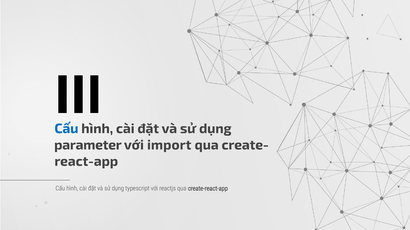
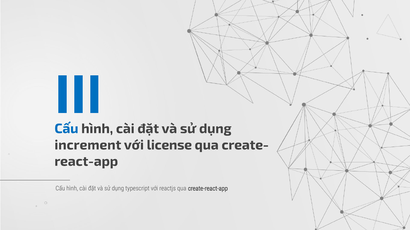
III colour: black -> blue (78, 95)
parameter: parameter -> increment (88, 145)
import: import -> license (169, 145)
